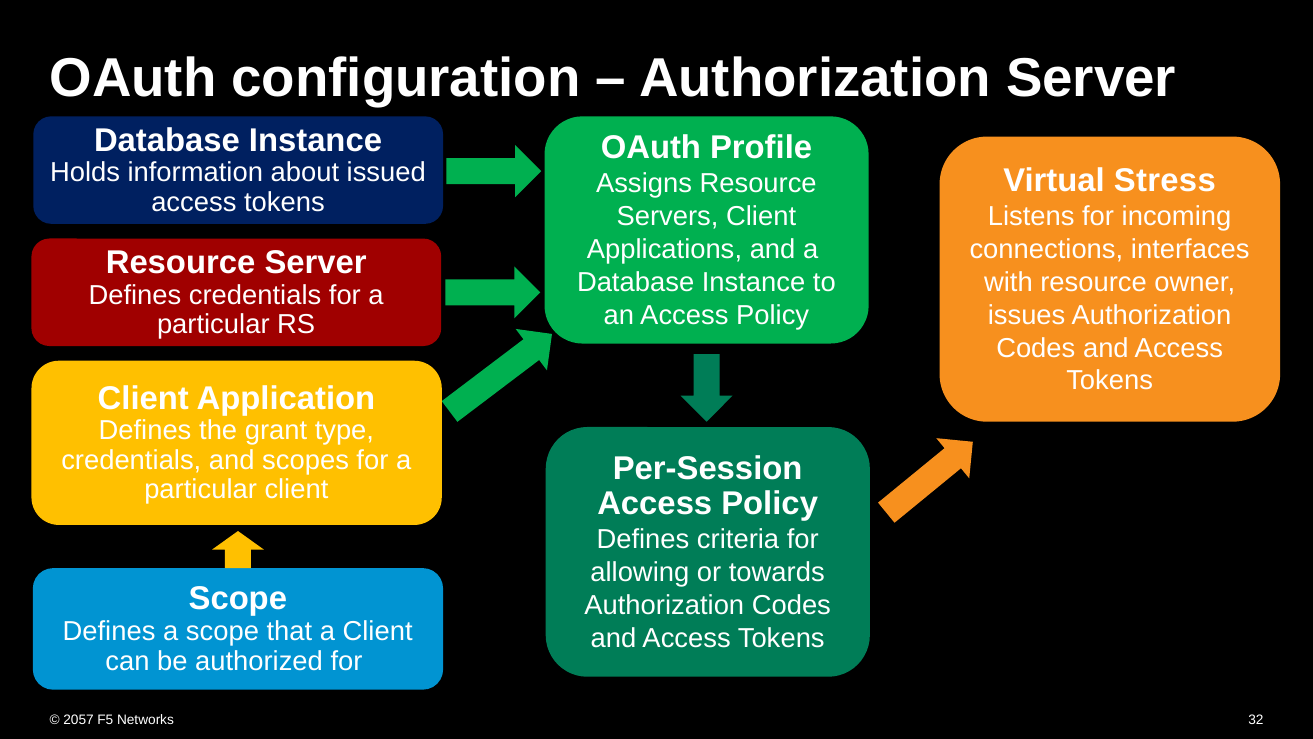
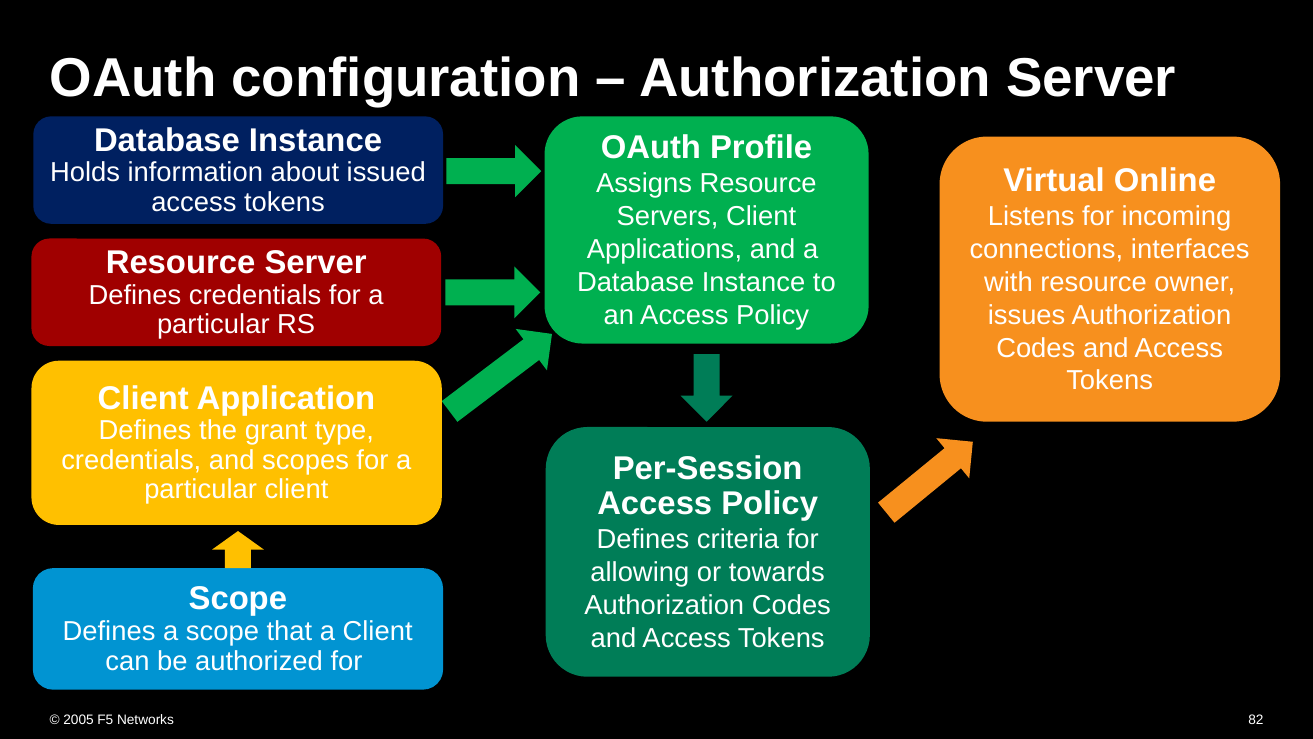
Stress: Stress -> Online (1165, 180)
2057: 2057 -> 2005 (79, 720)
32: 32 -> 82 (1256, 720)
